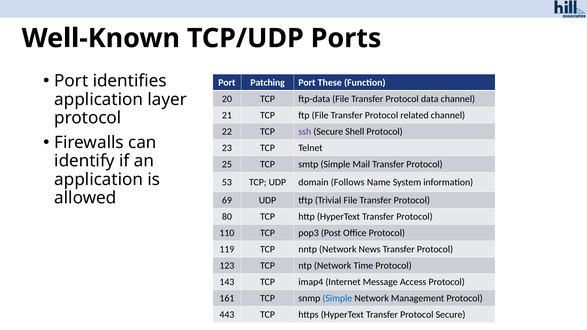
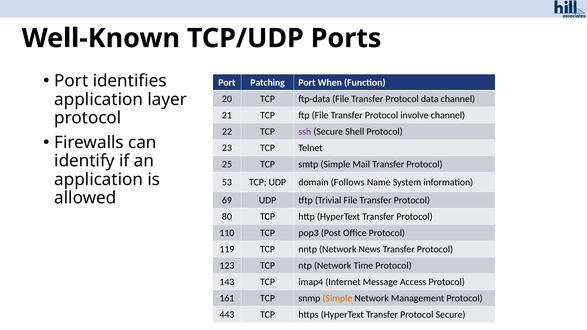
These: These -> When (330, 83)
related: related -> involve (414, 115)
Simple colour: blue -> orange (337, 298)
